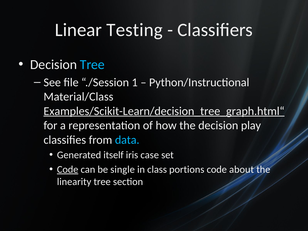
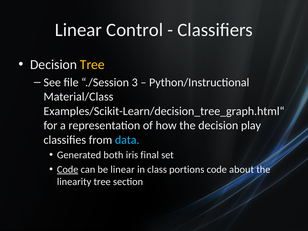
Testing: Testing -> Control (135, 30)
Tree colour: light blue -> yellow (92, 65)
1: 1 -> 3 (135, 82)
Examples/Scikit-Learn/decision_tree_graph.html“ underline: present -> none (164, 111)
itself: itself -> both (113, 155)
case: case -> final (150, 155)
be single: single -> linear (123, 169)
